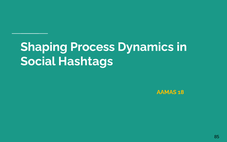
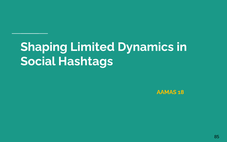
Process: Process -> Limited (92, 47)
